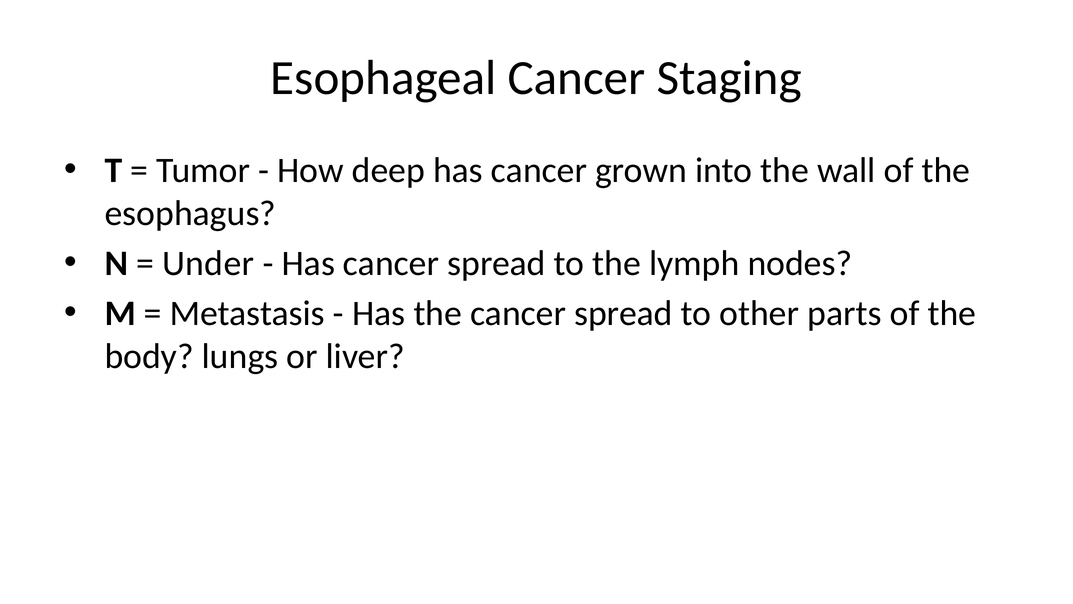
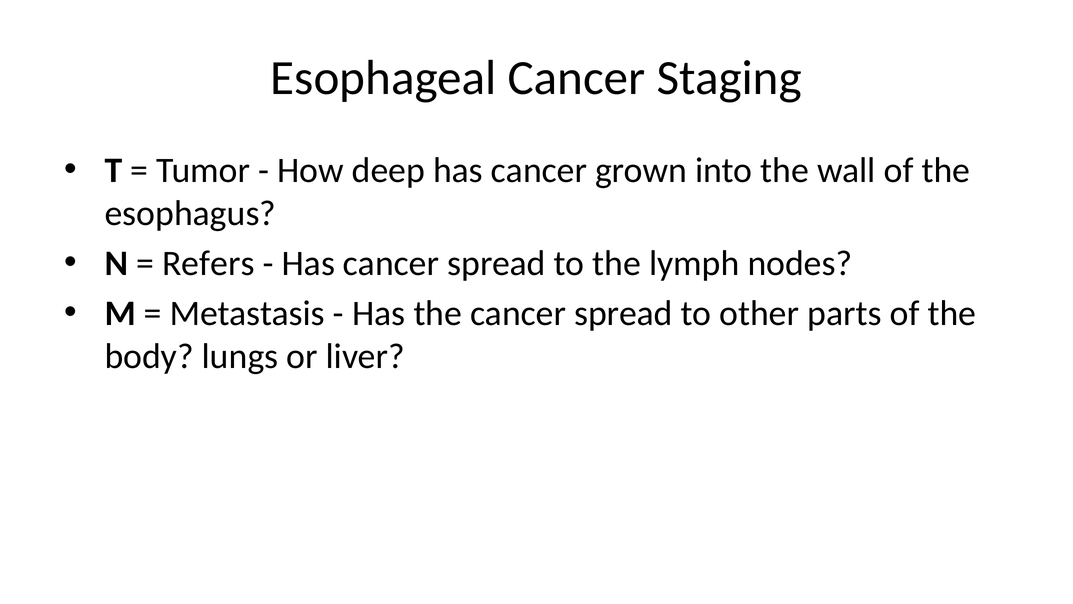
Under: Under -> Refers (208, 263)
